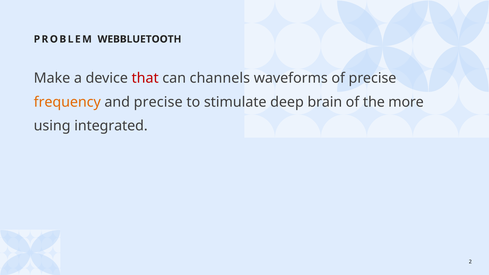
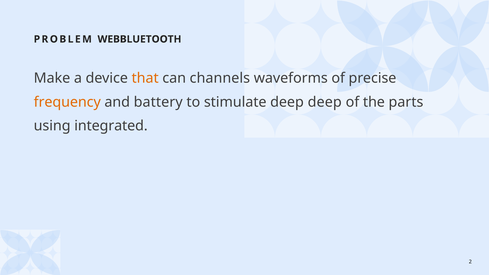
that colour: red -> orange (145, 78)
and precise: precise -> battery (158, 102)
deep brain: brain -> deep (325, 102)
more: more -> parts (406, 102)
